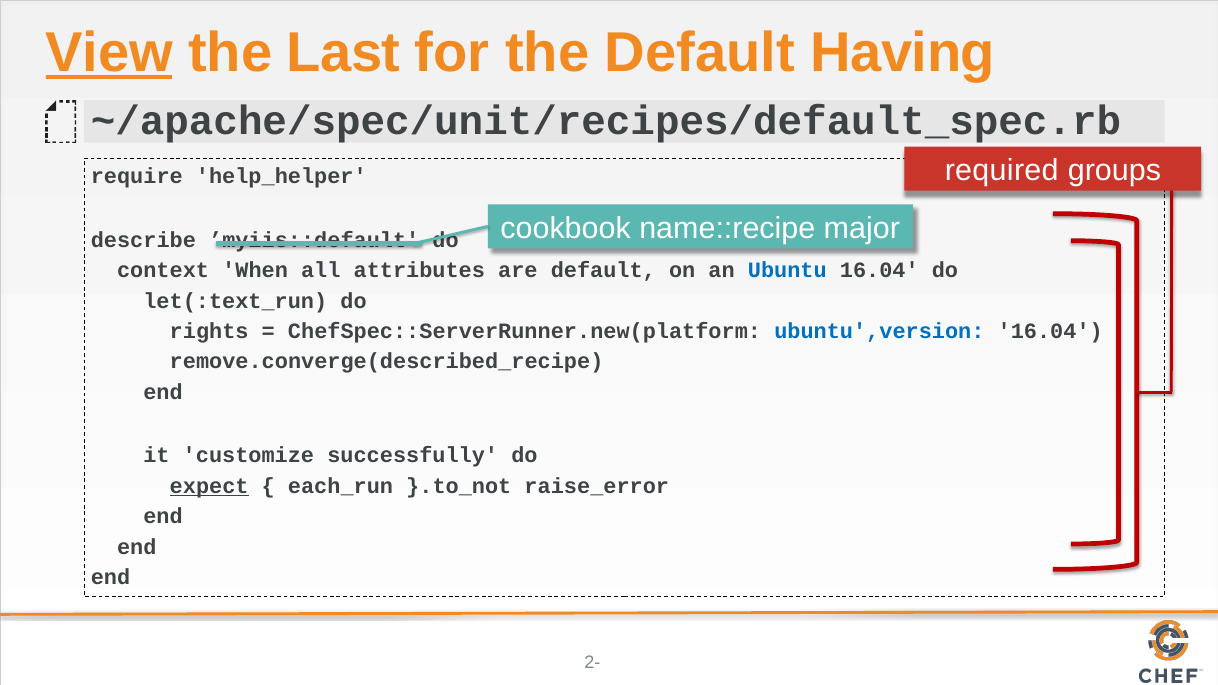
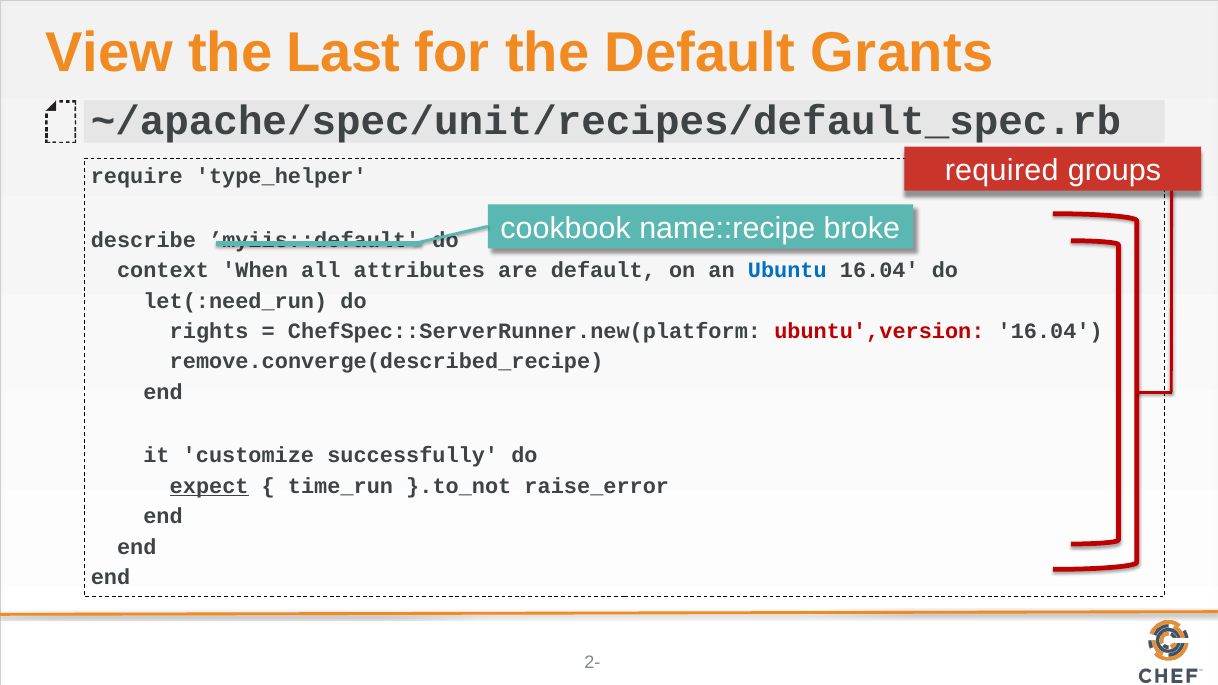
View underline: present -> none (109, 53)
Having: Having -> Grants (902, 53)
help_helper: help_helper -> type_helper (281, 176)
major: major -> broke (862, 229)
let(:text_run: let(:text_run -> let(:need_run (235, 301)
ubuntu',version colour: blue -> red (879, 331)
each_run: each_run -> time_run (341, 486)
